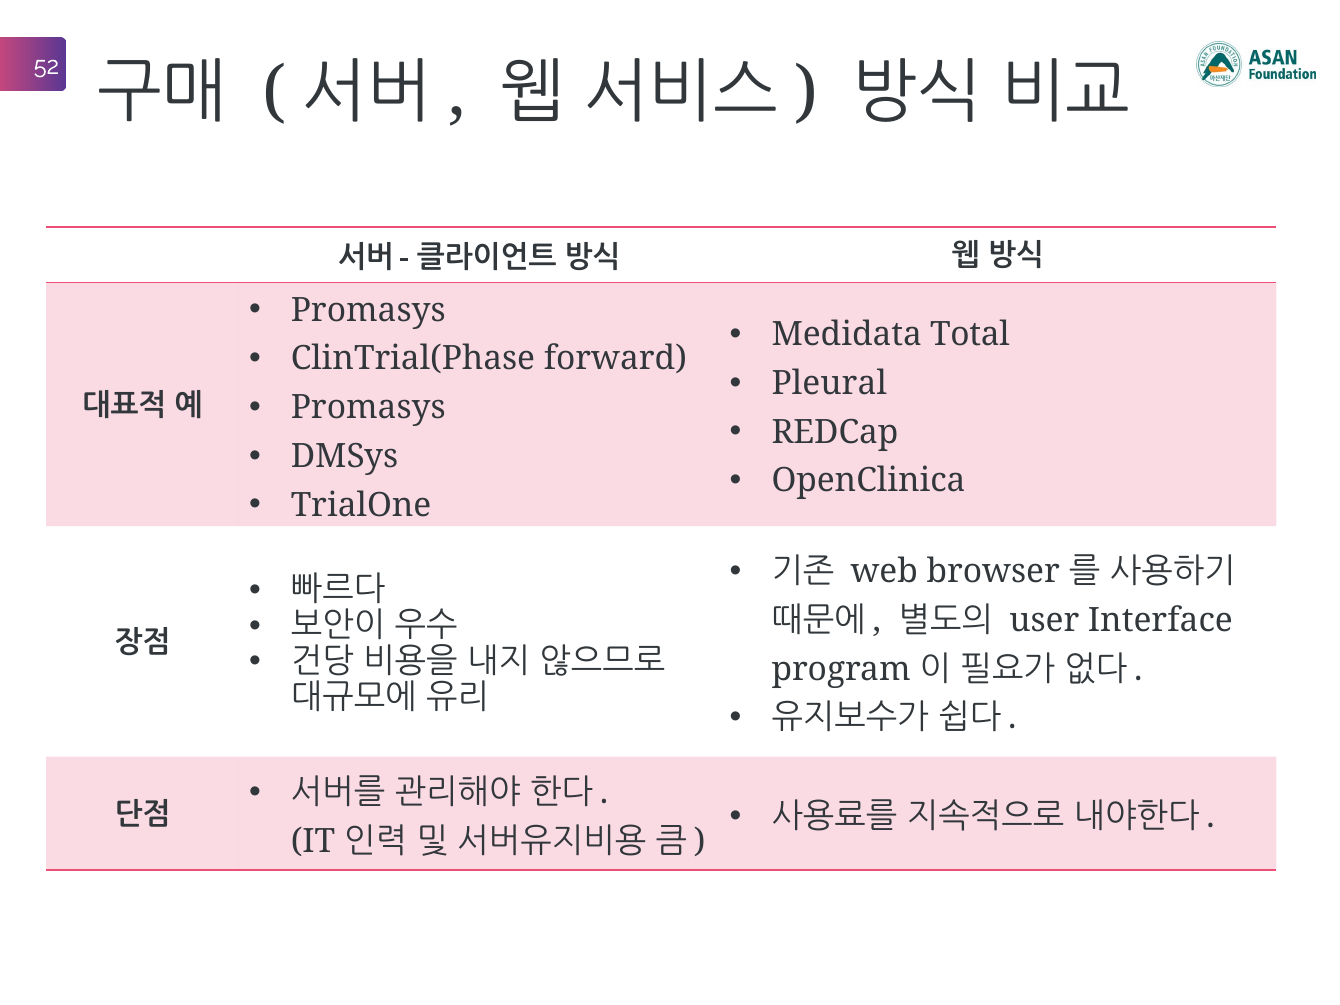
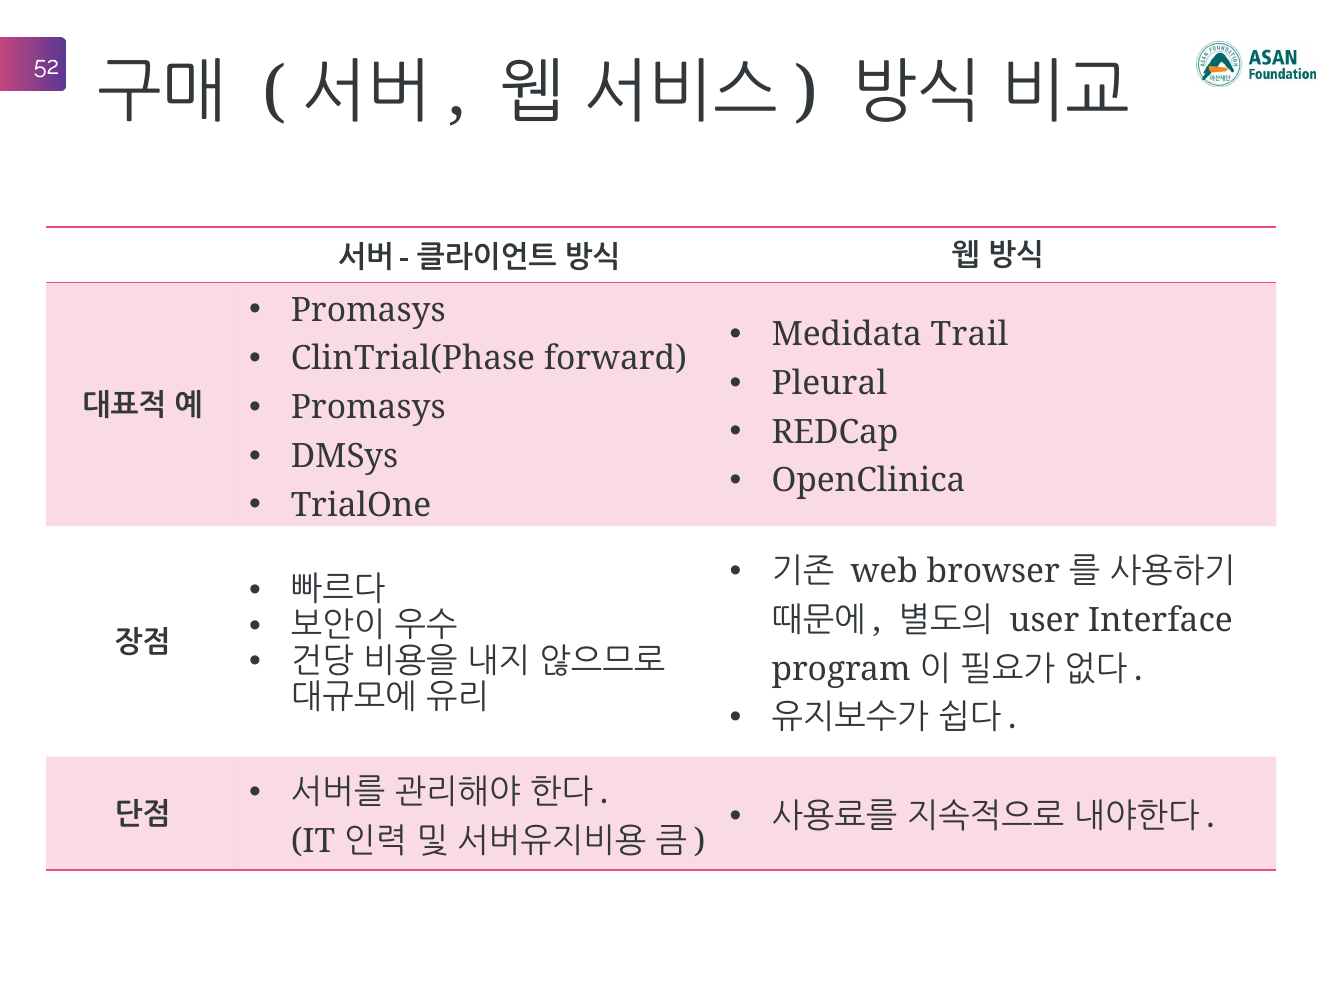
Total: Total -> Trail (970, 335)
